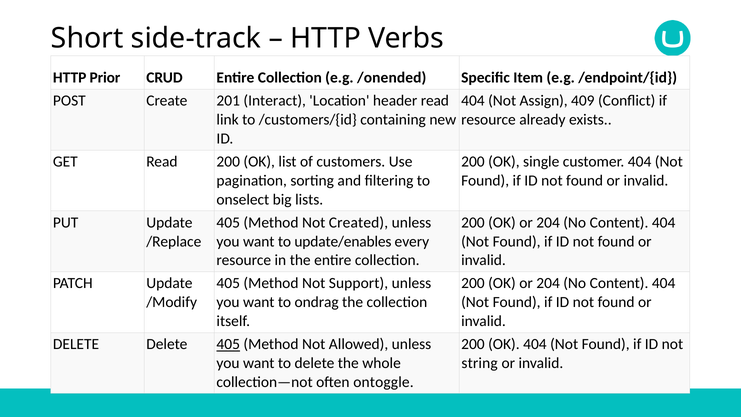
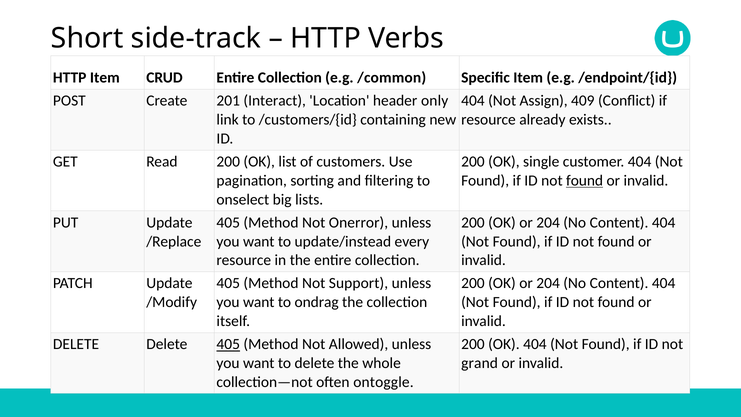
HTTP Prior: Prior -> Item (105, 78)
/onended: /onended -> /common (392, 78)
header read: read -> only (435, 101)
found underline: none -> present (585, 181)
Created: Created -> Onerror (359, 222)
update/enables: update/enables -> update/instead (343, 241)
string: string -> grand (480, 363)
